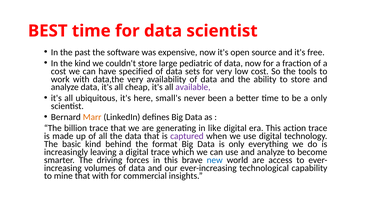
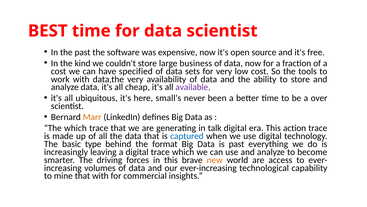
pediatric: pediatric -> business (196, 63)
a only: only -> over (319, 98)
The billion: billion -> which (75, 128)
like: like -> talk (215, 128)
captured colour: purple -> blue (187, 136)
basic kind: kind -> type (93, 144)
is only: only -> past (237, 144)
new colour: blue -> orange (215, 160)
